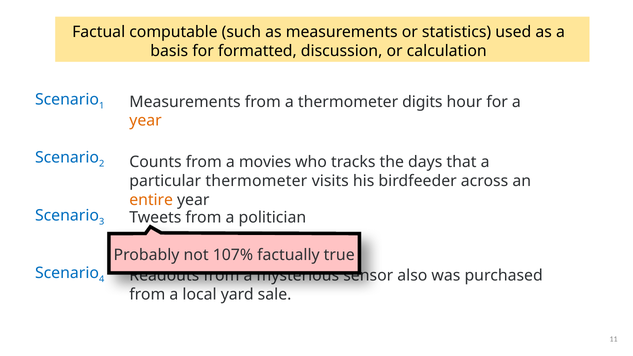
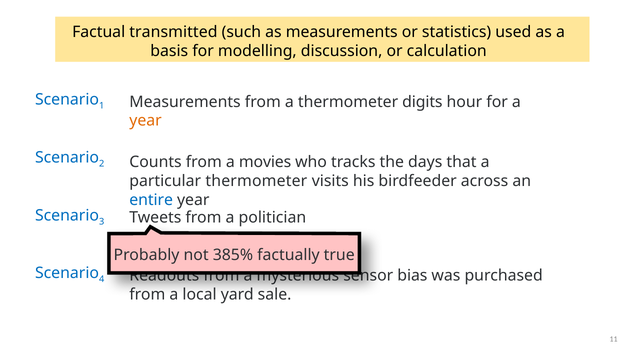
computable: computable -> transmitted (173, 32)
formatted: formatted -> modelling (257, 51)
entire colour: orange -> blue (151, 200)
107%: 107% -> 385% (233, 255)
also: also -> bias (412, 276)
